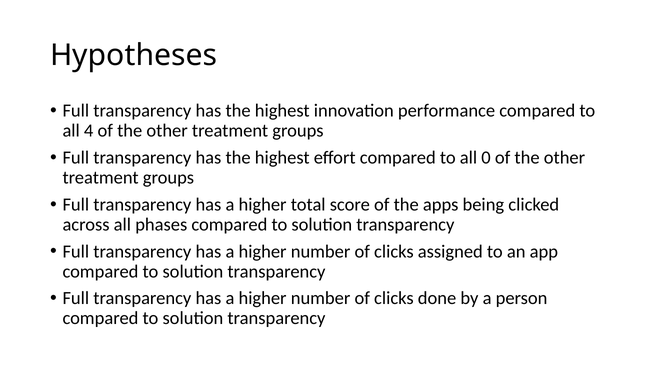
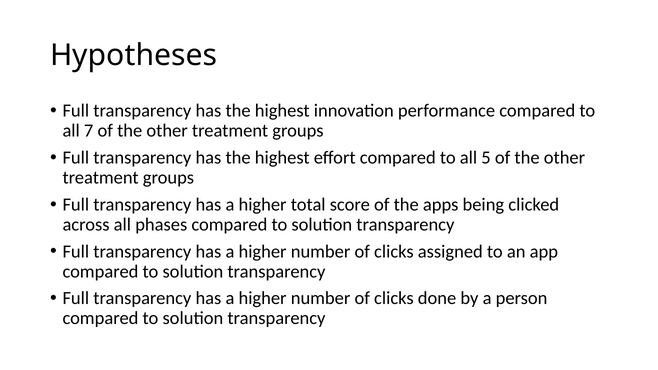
4: 4 -> 7 (89, 131)
0: 0 -> 5 (486, 158)
